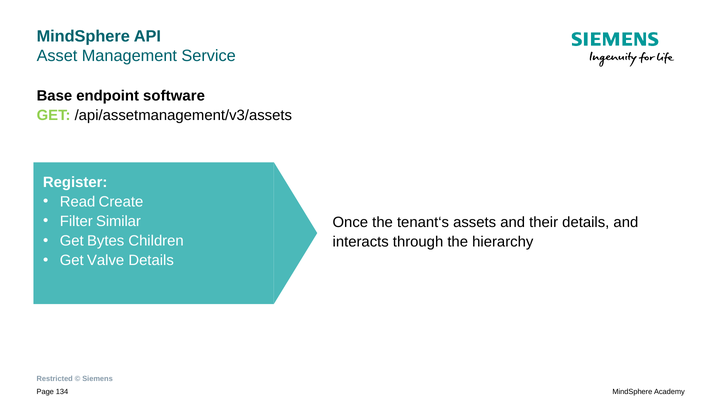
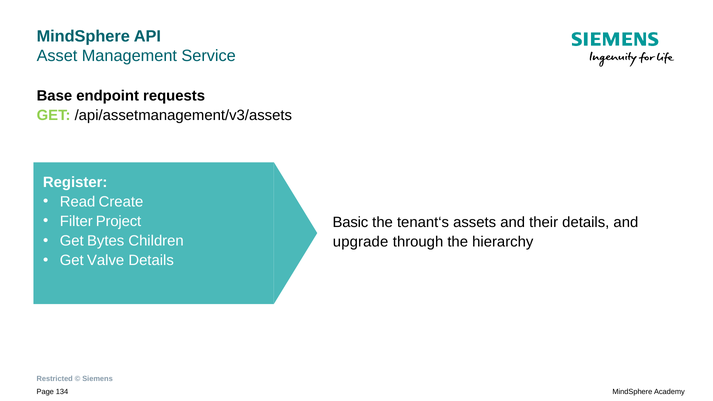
software: software -> requests (174, 96)
Similar: Similar -> Project (118, 221)
Once: Once -> Basic (350, 222)
interacts: interacts -> upgrade (361, 242)
